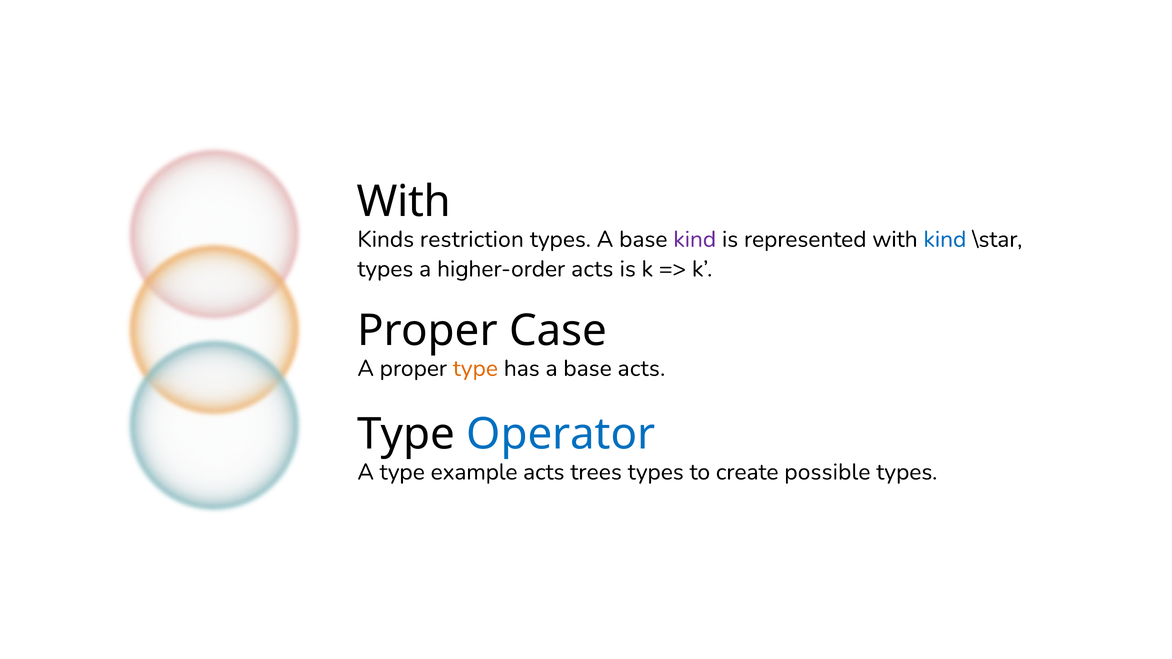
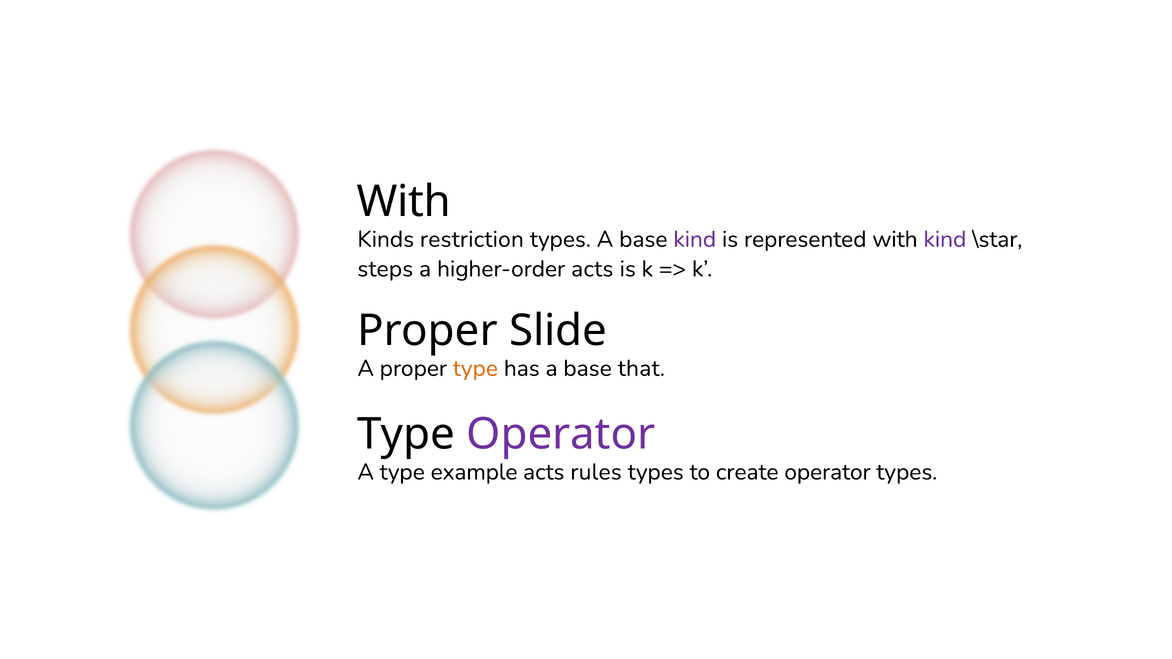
kind colour: blue -> purple (945, 239)
types: types -> steps (385, 269)
Case: Case -> Slide (558, 331)
base acts: acts -> that (641, 368)
Operator colour: blue -> purple (561, 434)
trees: trees -> rules (596, 472)
create possible: possible -> operator (827, 472)
